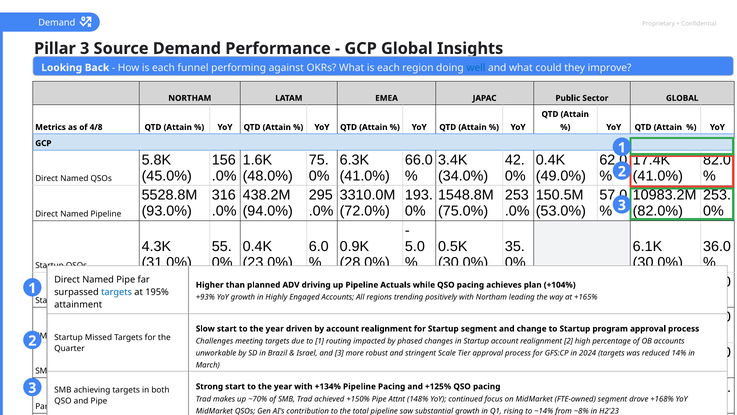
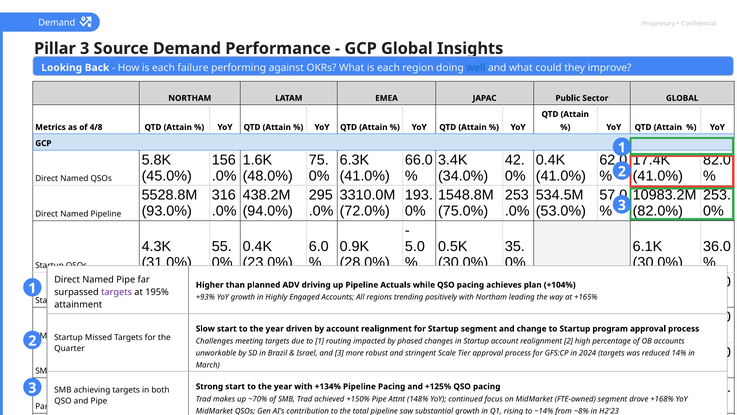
funnel: funnel -> failure (193, 68)
49.0%: 49.0% -> 41.0% (561, 176)
150.5M: 150.5M -> 534.5M (560, 195)
targets colour: blue -> purple (117, 292)
